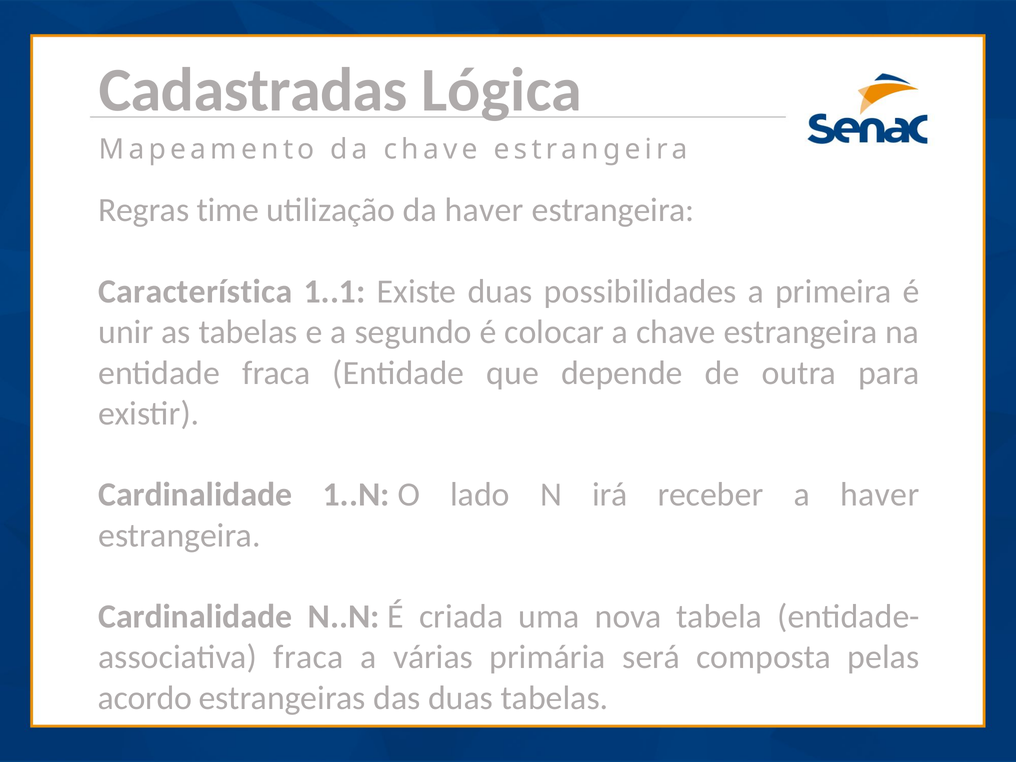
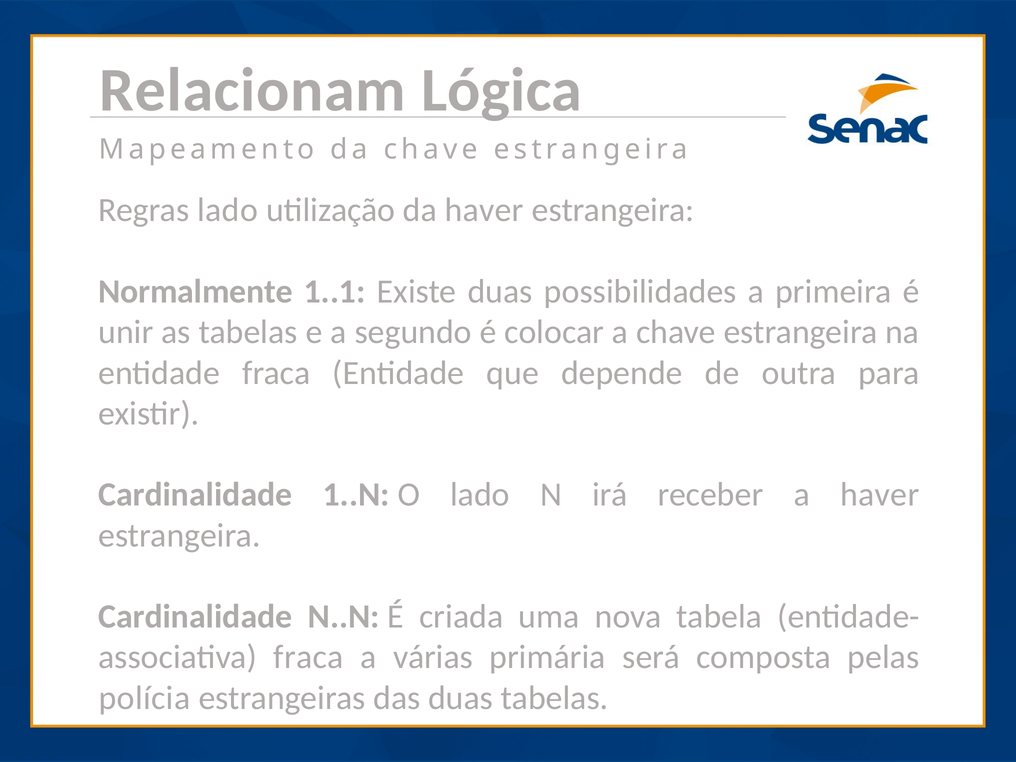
Cadastradas: Cadastradas -> Relacionam (253, 90)
Regras time: time -> lado (228, 210)
Característica: Característica -> Normalmente (196, 292)
acordo: acordo -> polícia (145, 698)
